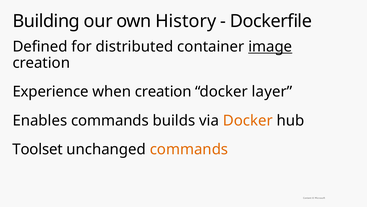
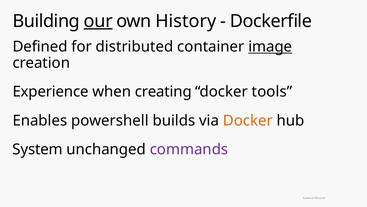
our underline: none -> present (98, 21)
when creation: creation -> creating (163, 92)
layer: layer -> tools (272, 92)
Enables commands: commands -> powershell (110, 120)
Toolset: Toolset -> System (38, 149)
commands colour: orange -> purple (189, 149)
